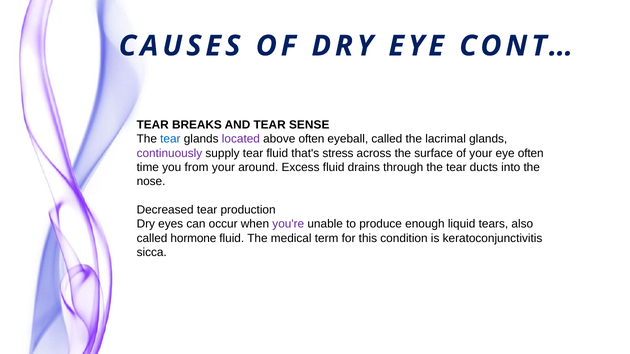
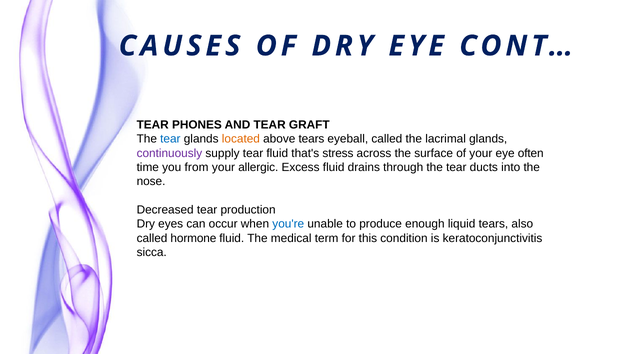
BREAKS: BREAKS -> PHONES (197, 125)
SENSE: SENSE -> GRAFT (309, 125)
located colour: purple -> orange (241, 139)
above often: often -> tears (311, 139)
around: around -> allergic (258, 168)
you're colour: purple -> blue (288, 224)
